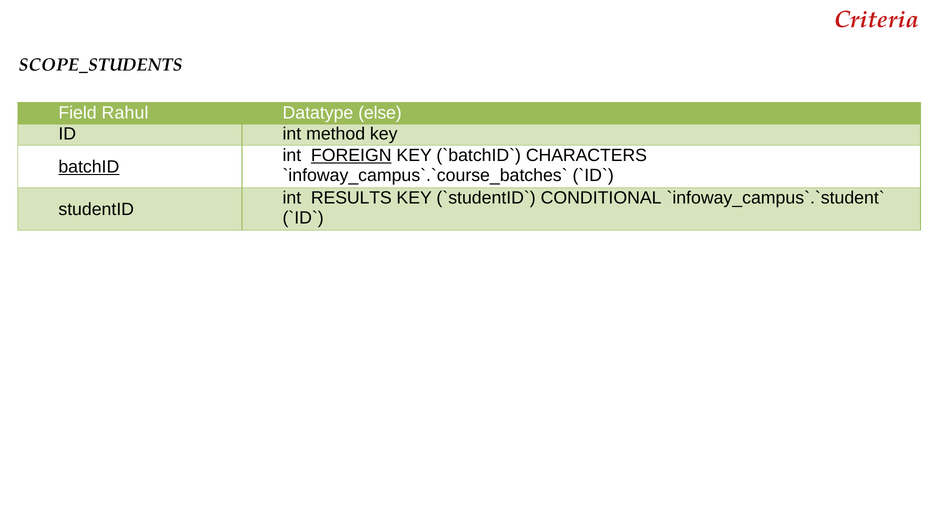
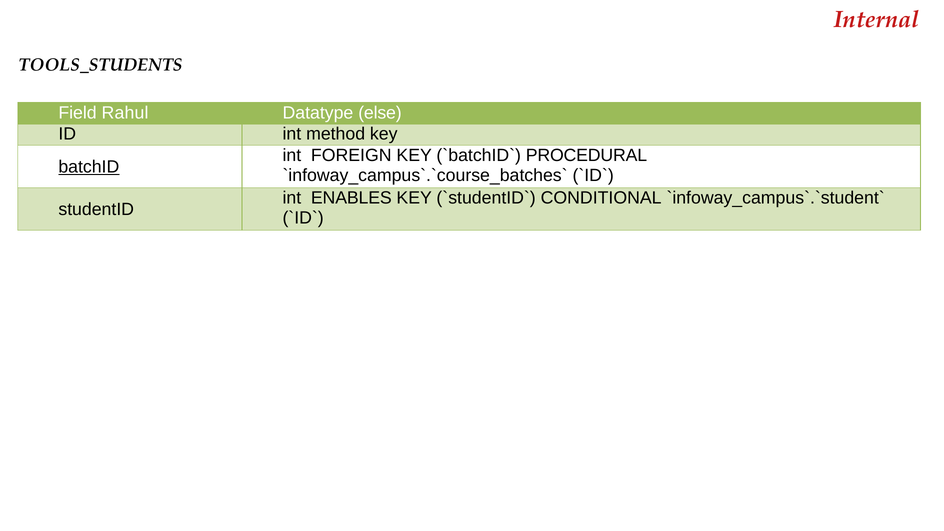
Criteria: Criteria -> Internal (876, 19)
SCOPE_STUDENTS: SCOPE_STUDENTS -> TOOLS_STUDENTS (101, 65)
FOREIGN underline: present -> none (351, 155)
CHARACTERS: CHARACTERS -> PROCEDURAL (586, 155)
RESULTS: RESULTS -> ENABLES (351, 198)
